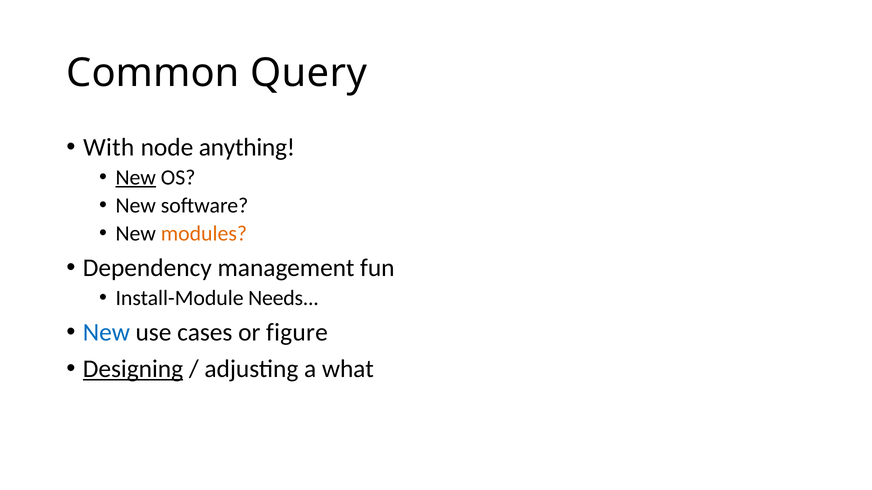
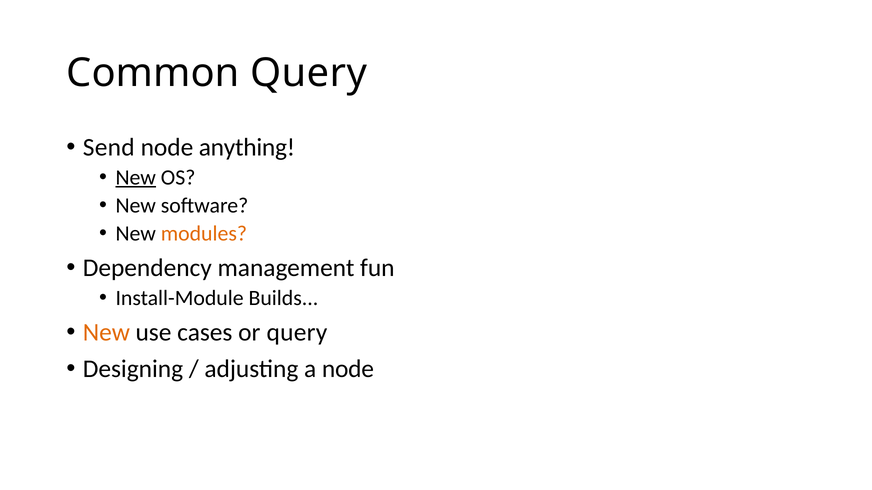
With: With -> Send (109, 147)
Needs: Needs -> Builds (283, 298)
New colour: blue -> orange (106, 333)
or figure: figure -> query (297, 333)
Designing underline: present -> none (133, 369)
a what: what -> node (348, 369)
